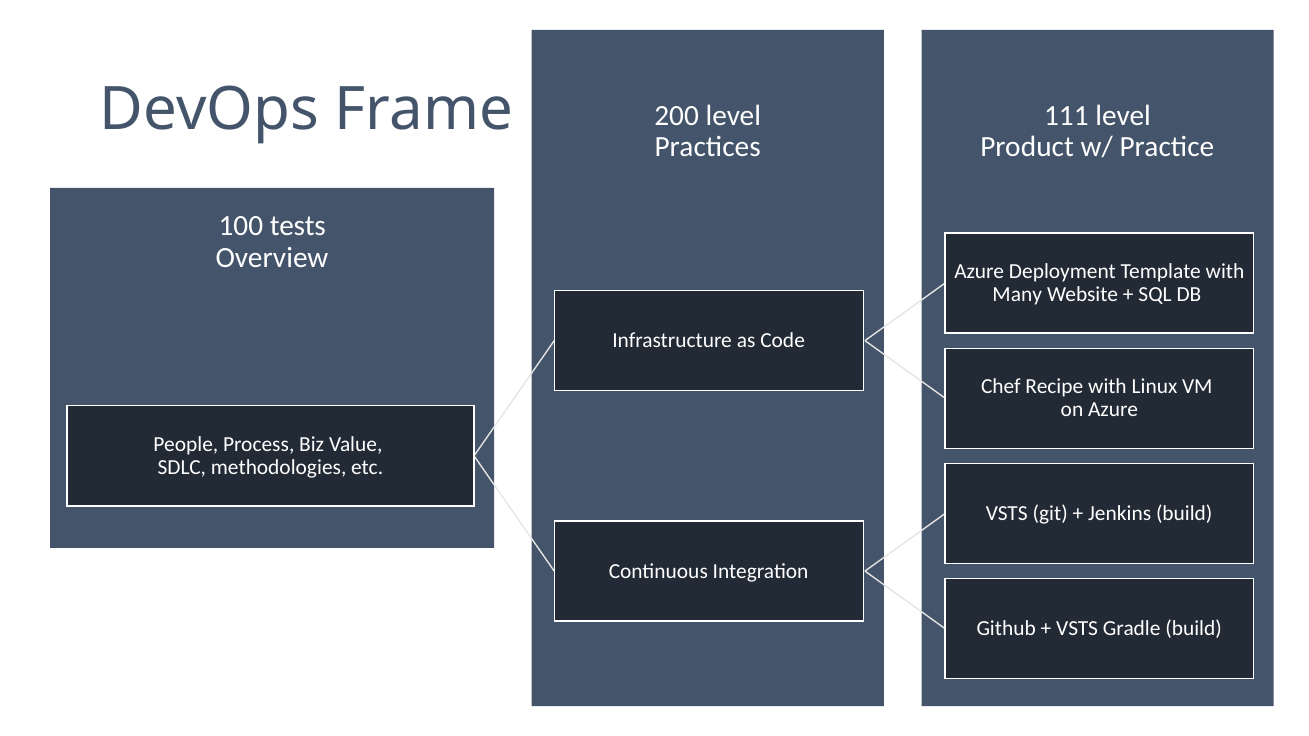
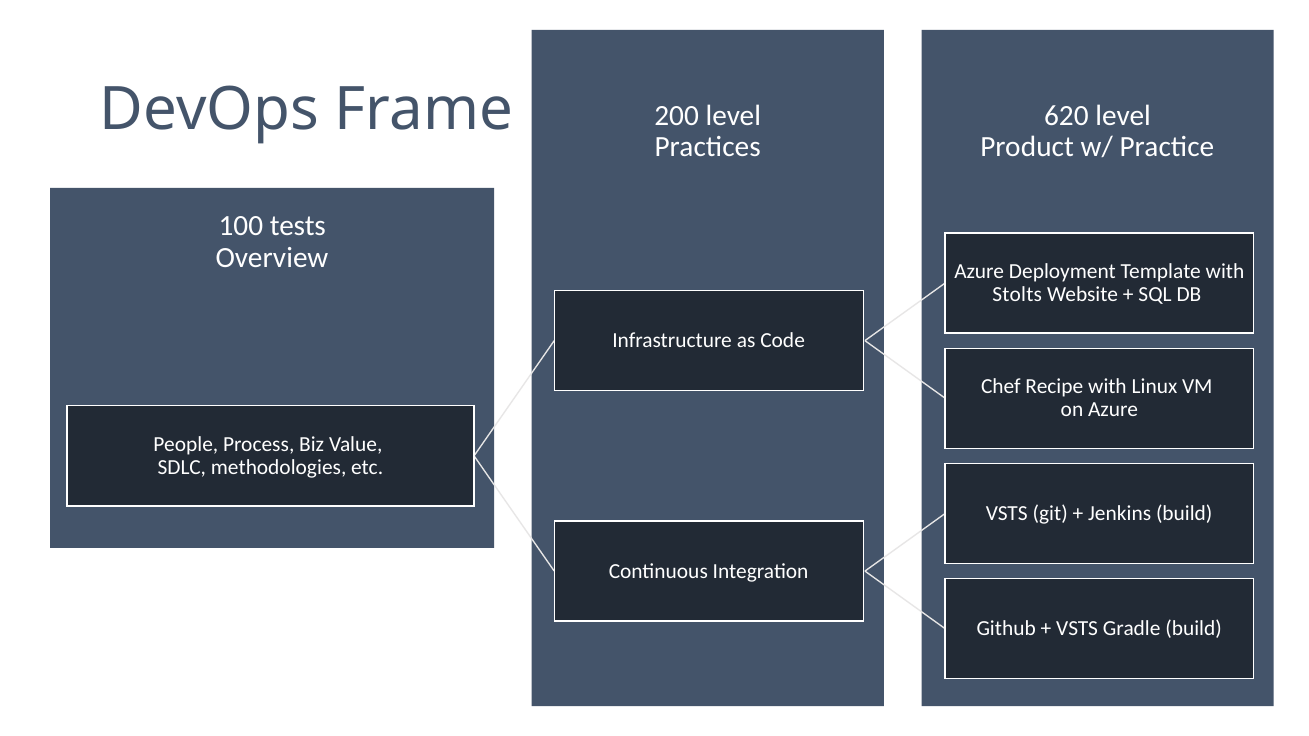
111: 111 -> 620 (1066, 115)
Many: Many -> Stolts (1017, 295)
